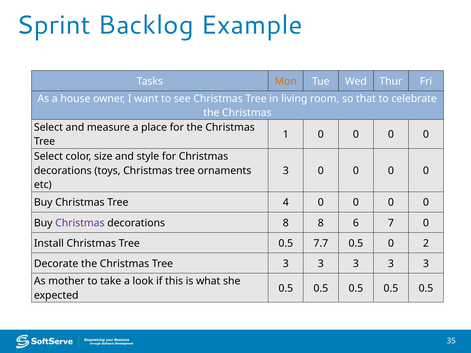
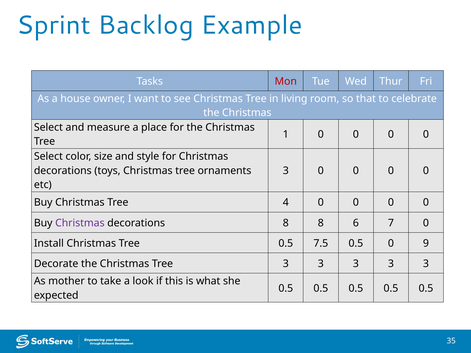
Mon colour: orange -> red (286, 81)
7.7: 7.7 -> 7.5 (321, 243)
2: 2 -> 9 (426, 243)
